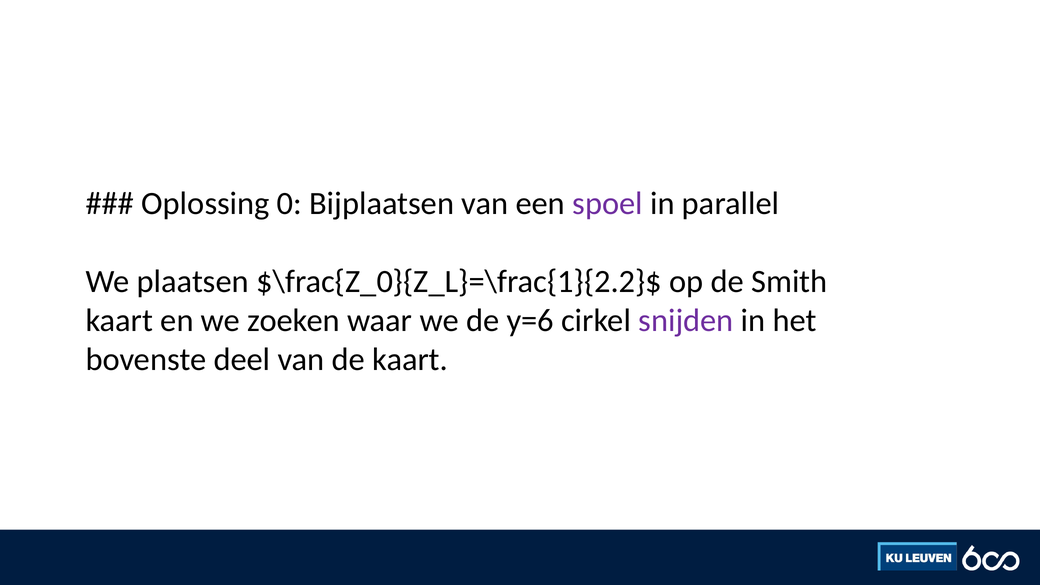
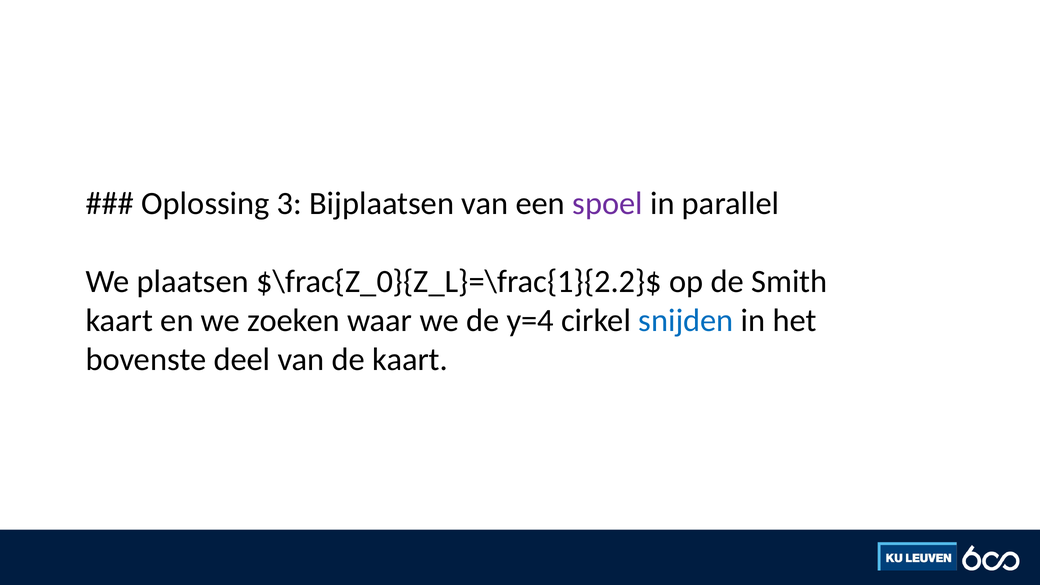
0: 0 -> 3 (289, 203)
y=6: y=6 -> y=4 (530, 320)
snijden colour: purple -> blue (686, 320)
